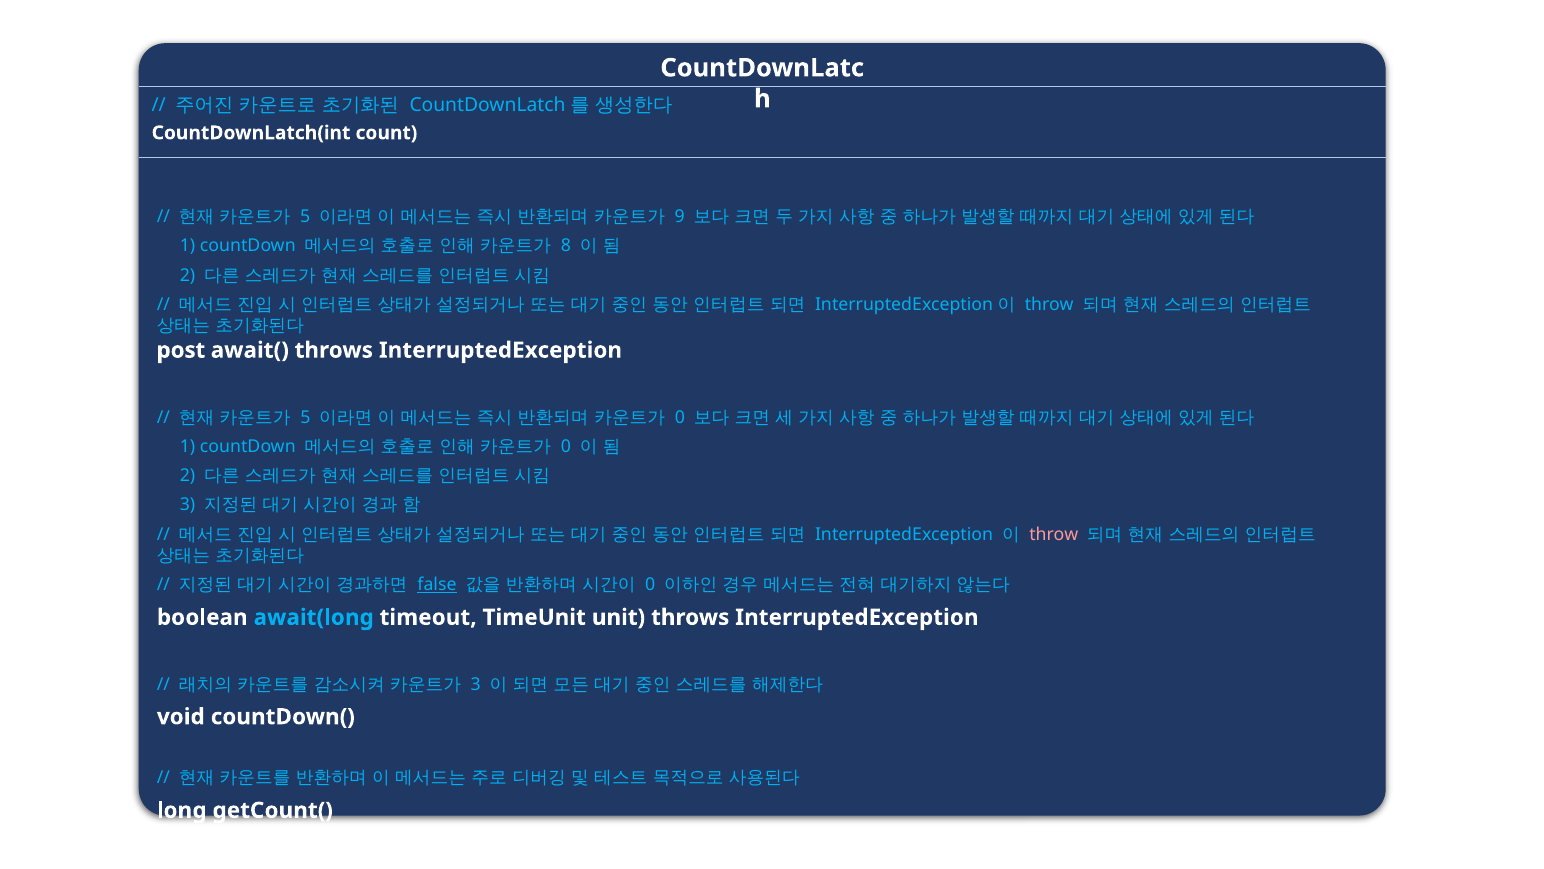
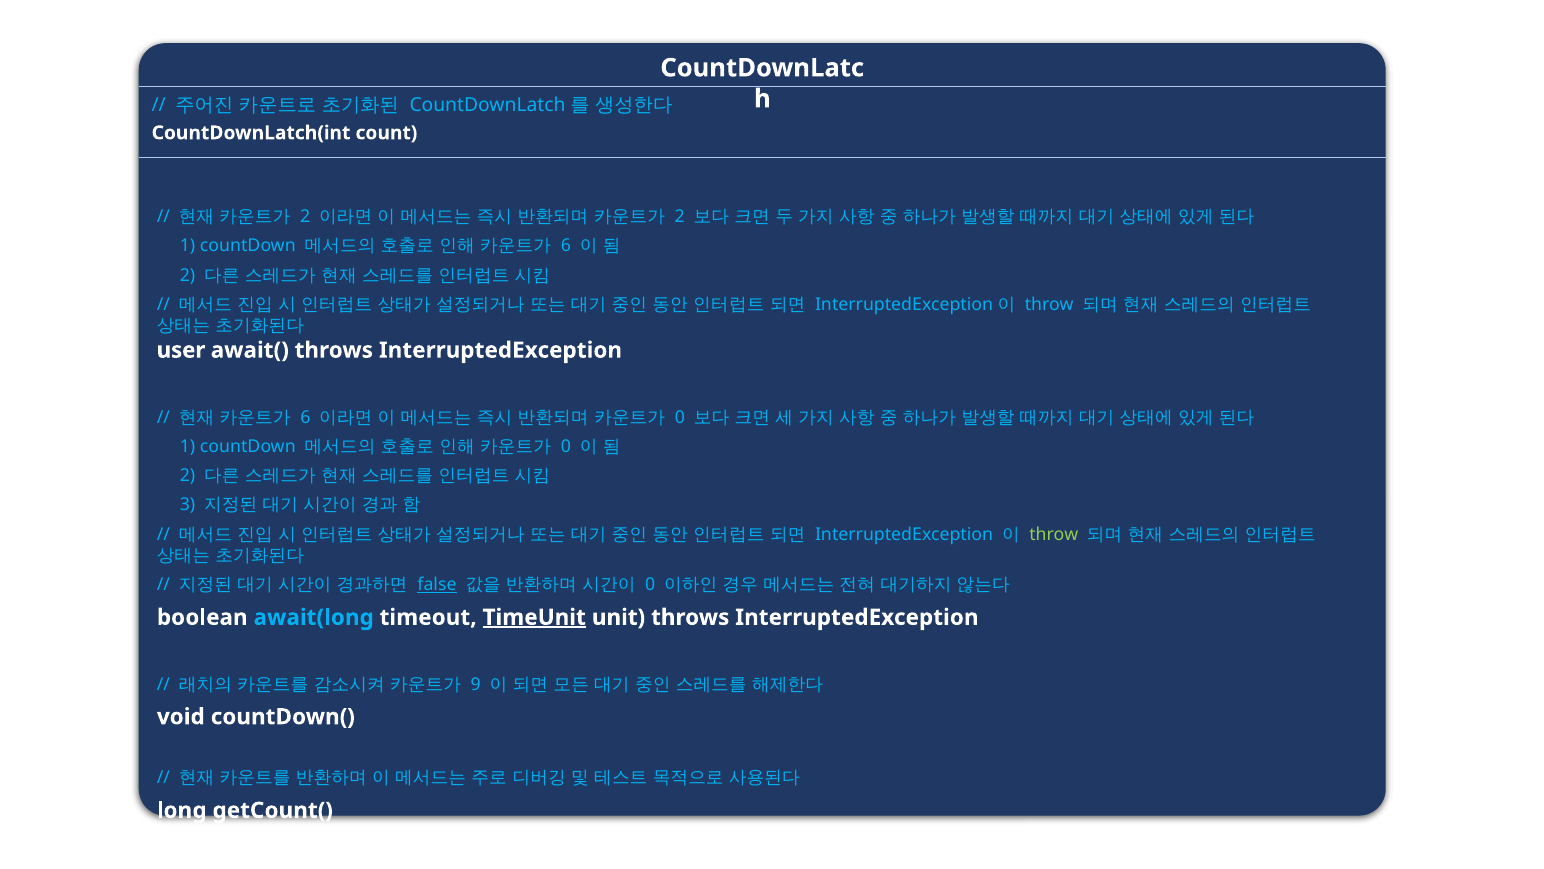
5: 5 -> 2 (305, 217)
9: 9 -> 2 (680, 217)
8: 8 -> 6 (566, 246)
post: post -> user (181, 350)
5: 5 -> 6 (305, 417)
throw colour: pink -> light green (1054, 534)
TimeUnit underline: none -> present (534, 617)
3: 3 -> 9 (476, 684)
